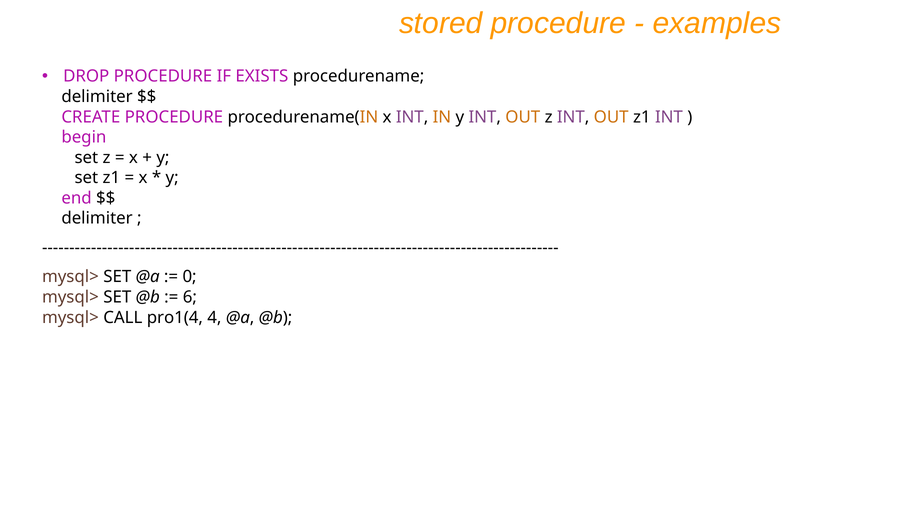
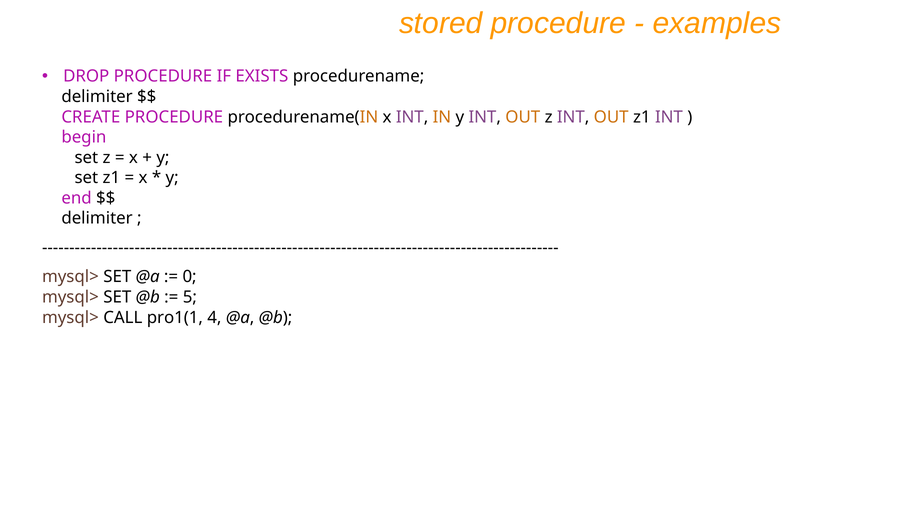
6: 6 -> 5 (190, 297)
pro1(4: pro1(4 -> pro1(1 (175, 317)
